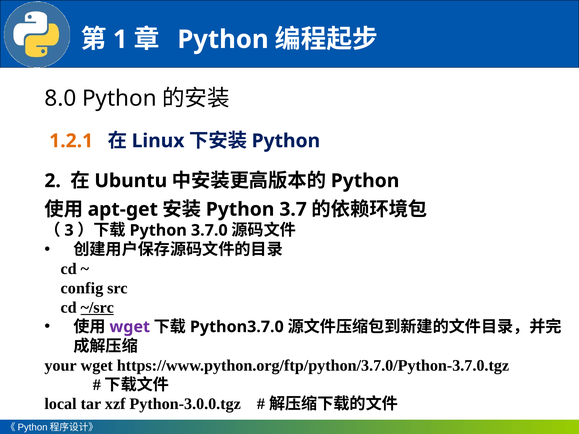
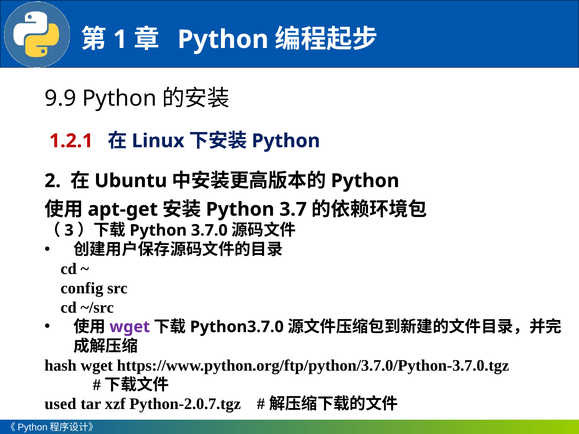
8.0: 8.0 -> 9.9 (60, 98)
1.2.1 colour: orange -> red (71, 141)
~/src underline: present -> none (97, 308)
your: your -> hash (61, 366)
local: local -> used (60, 404)
Python-3.0.0.tgz: Python-3.0.0.tgz -> Python-2.0.7.tgz (185, 404)
